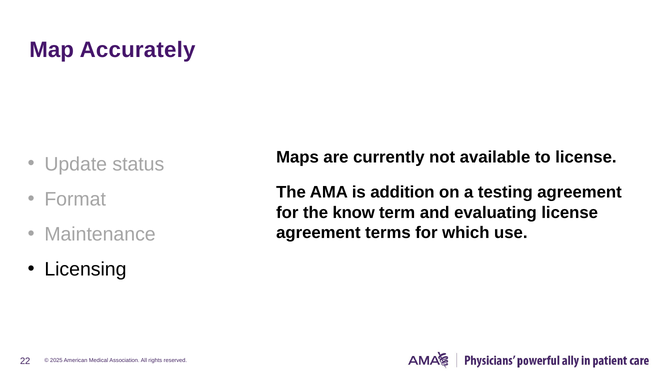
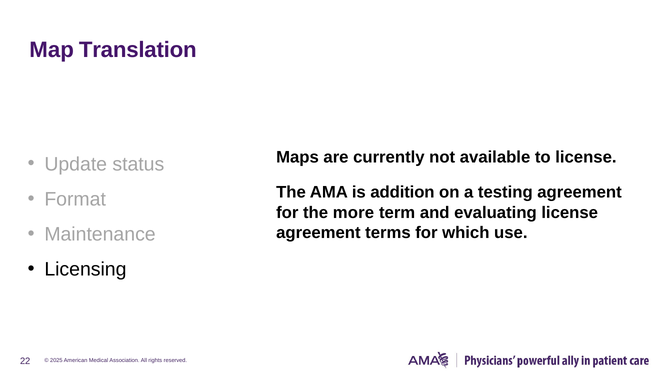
Accurately: Accurately -> Translation (138, 50)
know: know -> more (353, 212)
